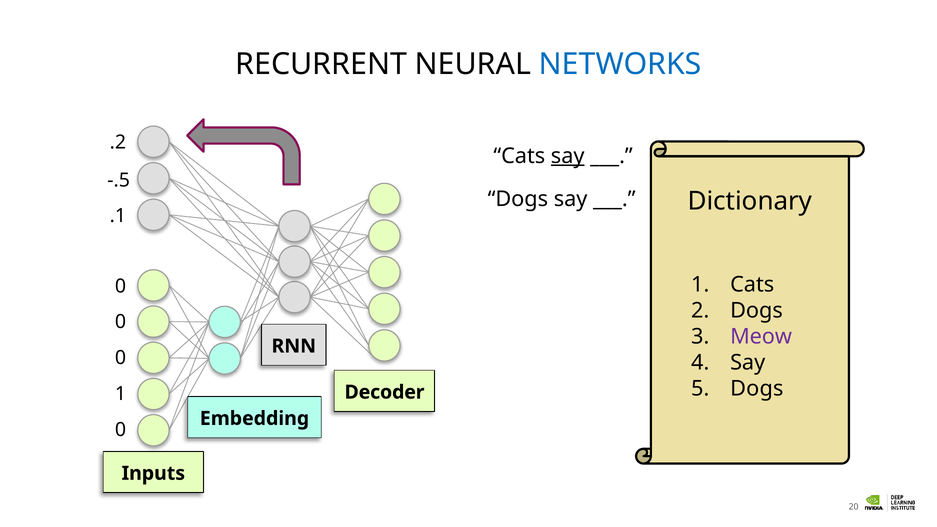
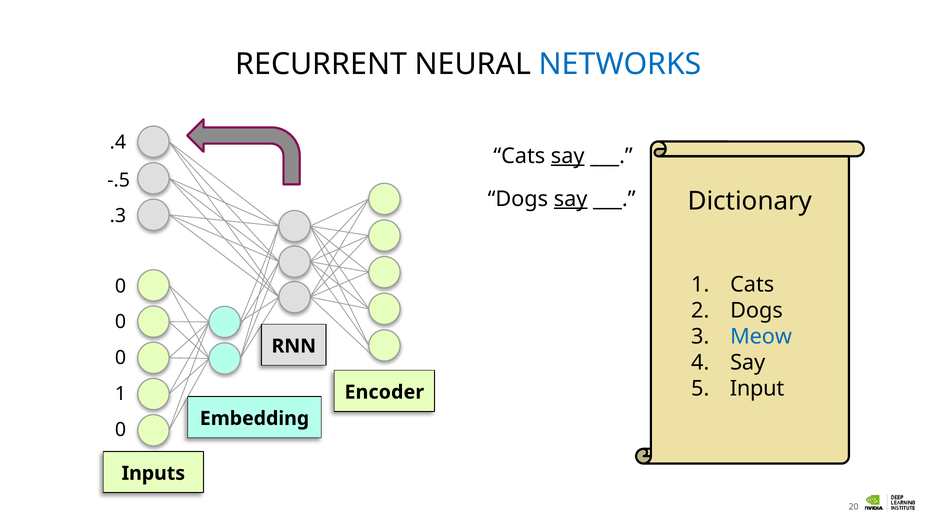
.2: .2 -> .4 (118, 142)
say underline: none -> present (571, 199)
.1: .1 -> .3 (118, 216)
Meow colour: purple -> blue (761, 336)
Dogs: Dogs -> Input (757, 389)
Decoder: Decoder -> Encoder (384, 392)
